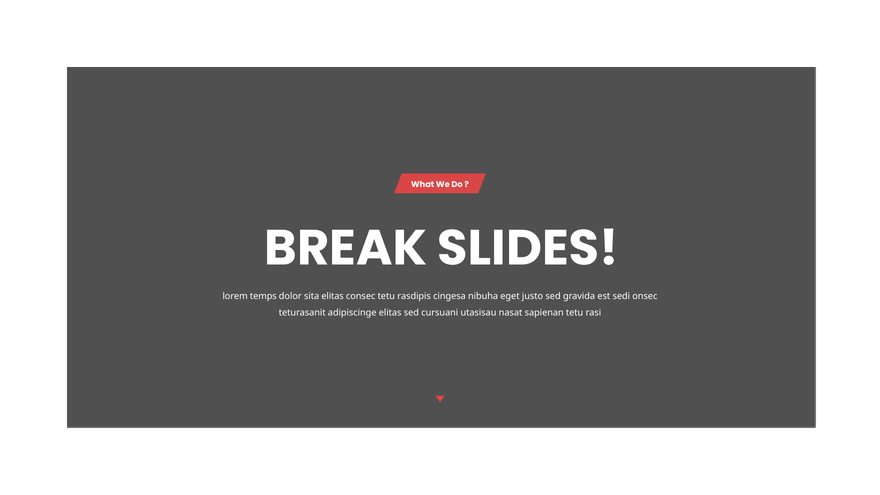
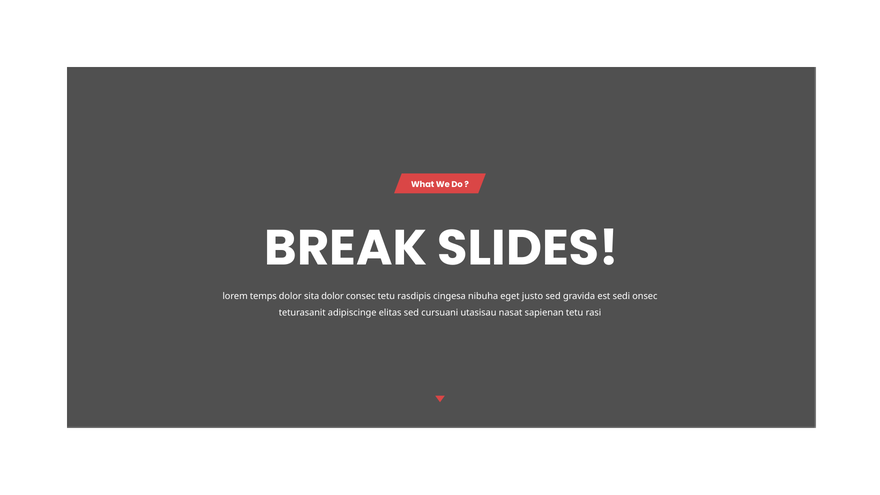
sita elitas: elitas -> dolor (333, 296)
